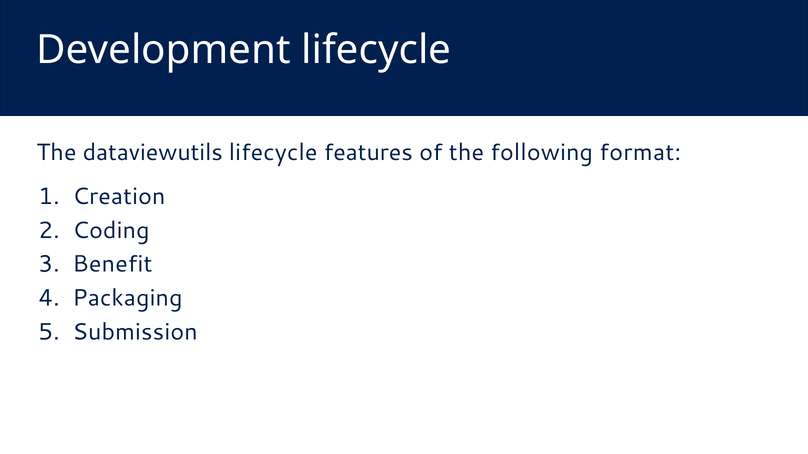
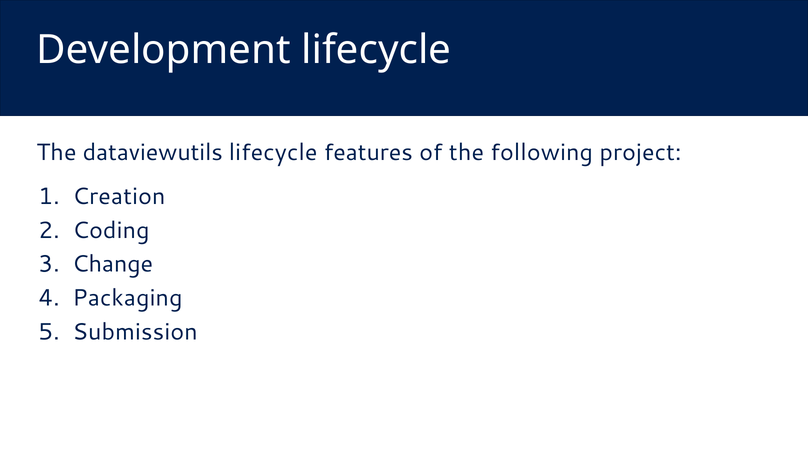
format: format -> project (640, 153)
Benefit: Benefit -> Change (113, 264)
